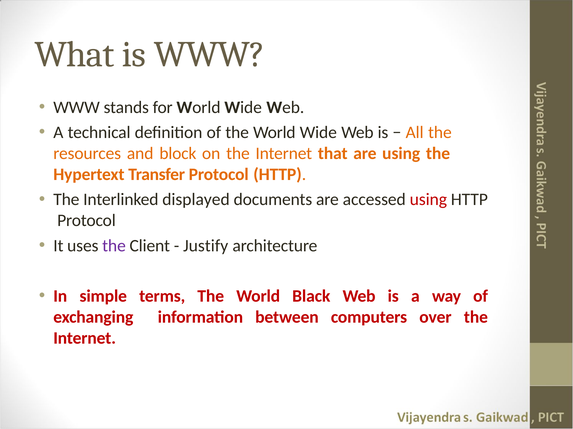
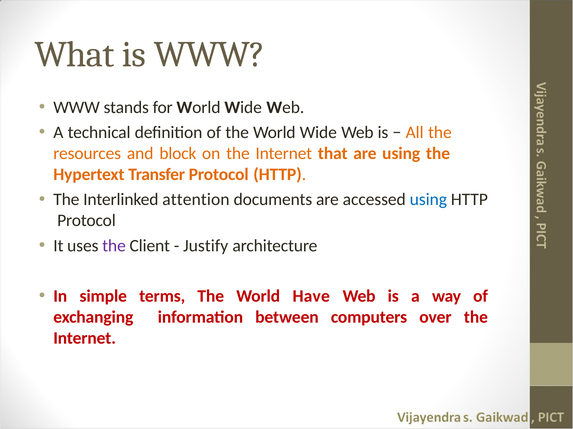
displayed: displayed -> attention (196, 200)
using colour: red -> blue (428, 200)
Black: Black -> Have (311, 297)
